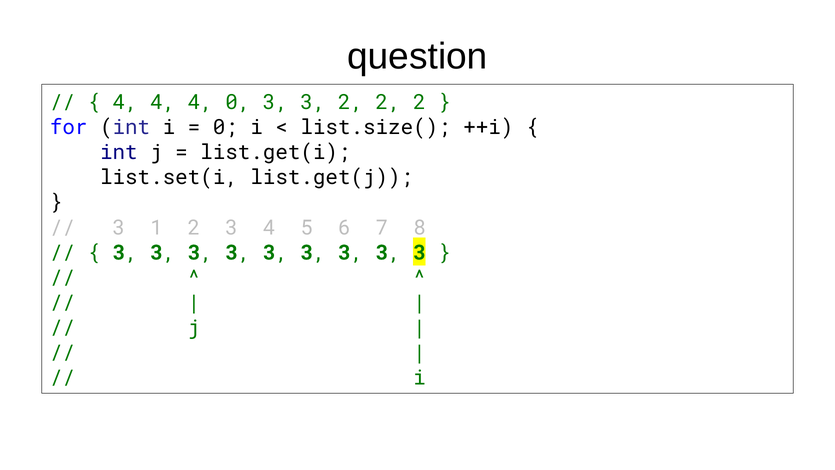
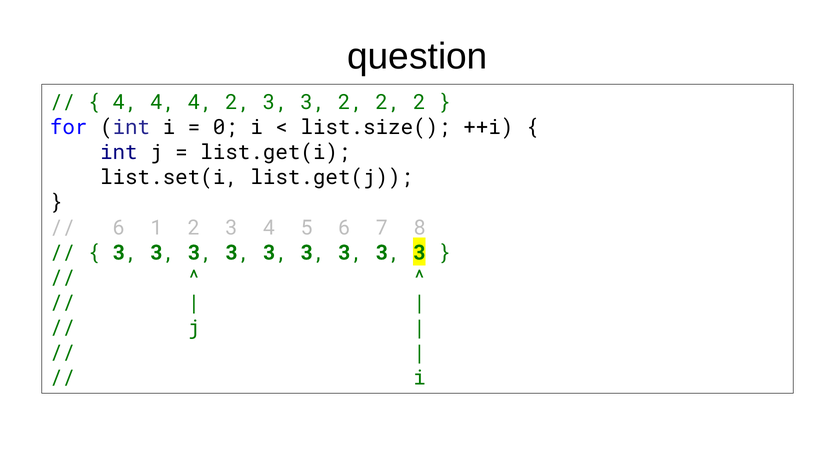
4 0: 0 -> 2 (238, 102)
3: 3 -> 6 (119, 228)
